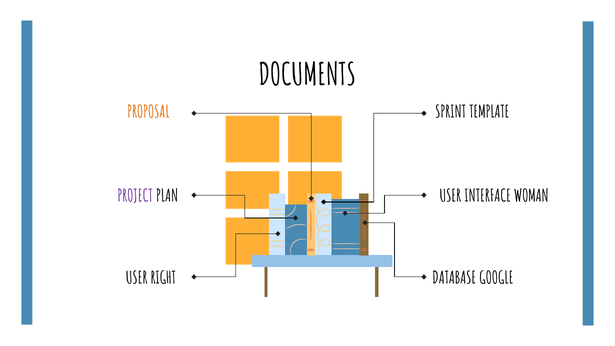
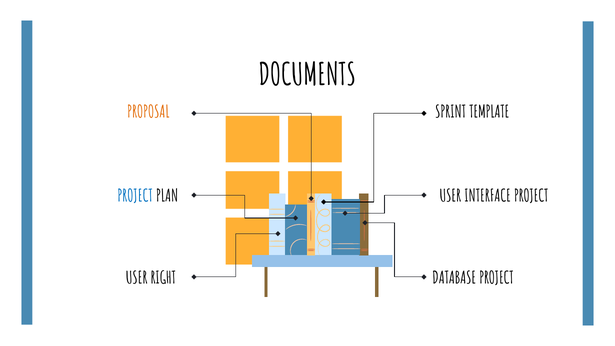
PROJECT colour: purple -> blue (135, 196)
INTERFACE WOMAN: WOMAN -> PROJECT (531, 196)
DATABASE GOOGLE: GOOGLE -> PROJECT (497, 278)
